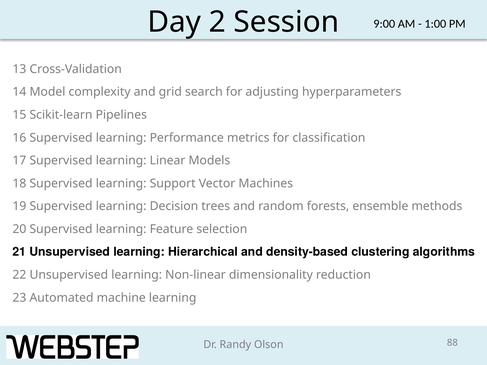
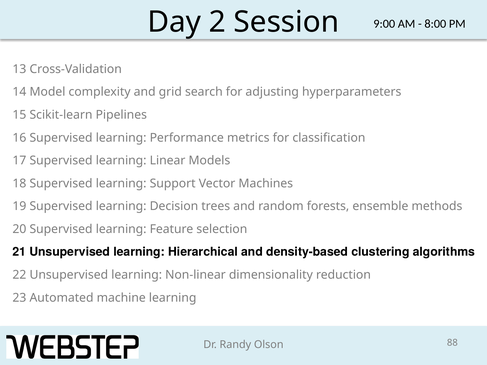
1:00: 1:00 -> 8:00 (435, 24)
